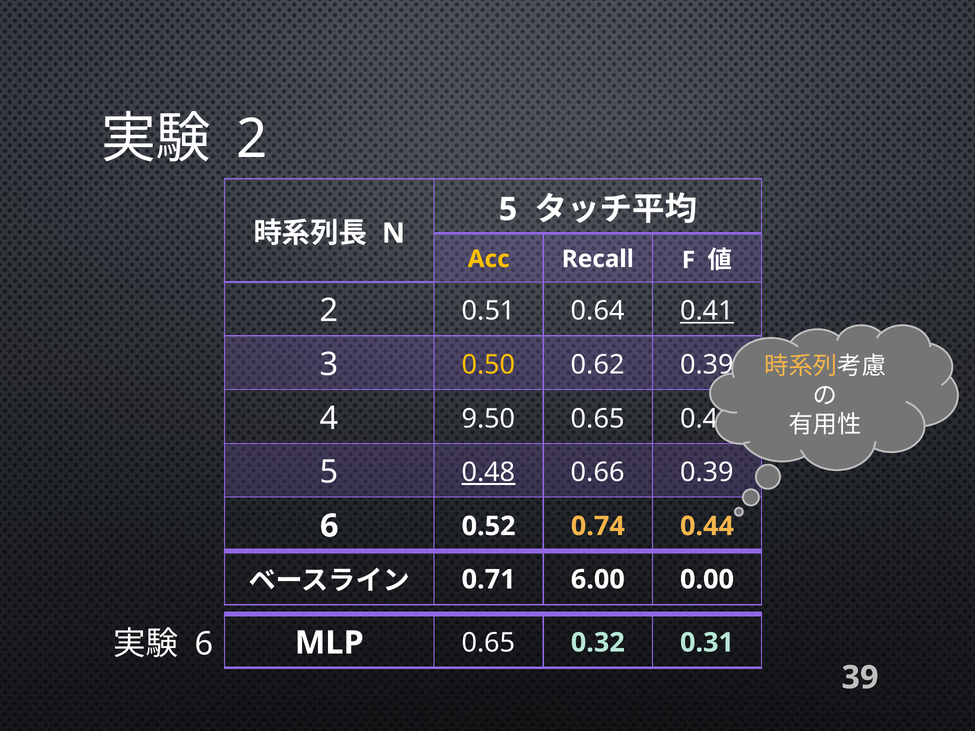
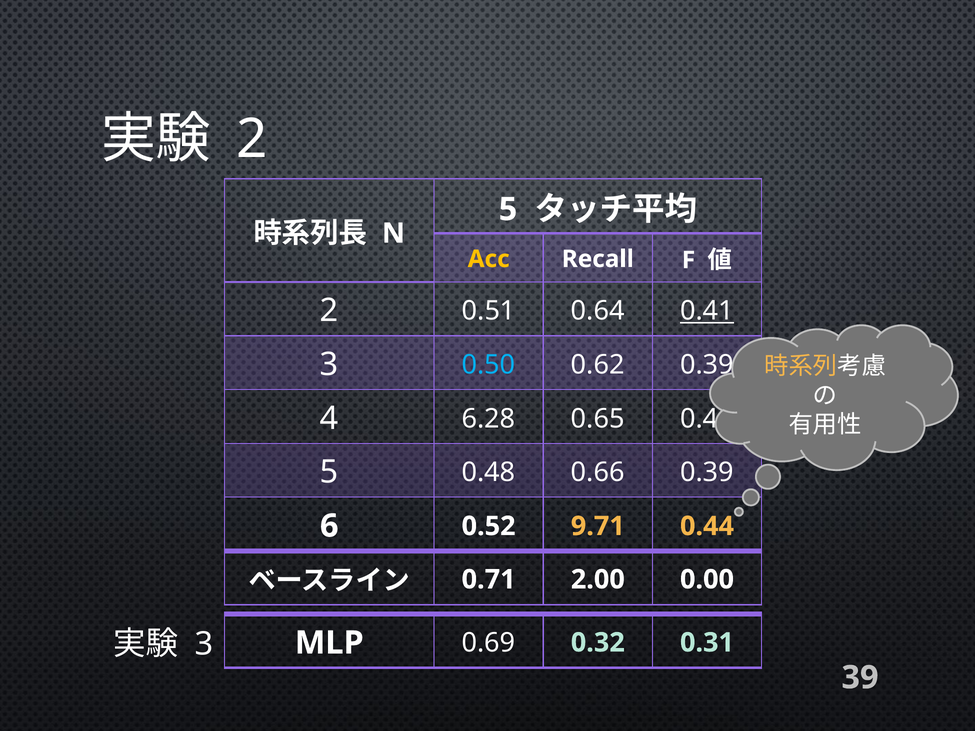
0.50 colour: yellow -> light blue (489, 365)
9.50: 9.50 -> 6.28 (489, 419)
0.48 underline: present -> none (489, 473)
0.74: 0.74 -> 9.71 (598, 526)
6.00: 6.00 -> 2.00 (598, 580)
6: 6 -> 3 (204, 644)
MLP 0.65: 0.65 -> 0.69 (489, 643)
